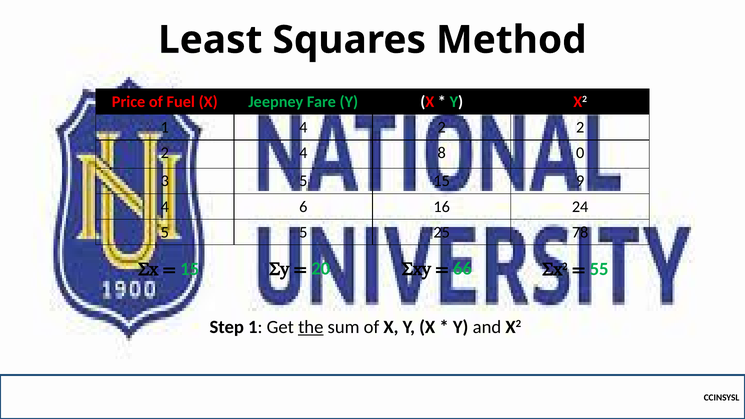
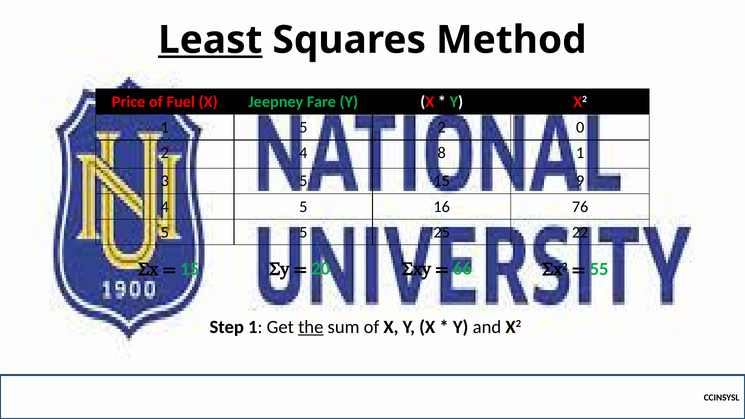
Least underline: none -> present (210, 40)
1 4: 4 -> 5 (303, 127)
2: 2 -> 0 (580, 127)
8 0: 0 -> 1 (580, 153)
4 6: 6 -> 5 (303, 207)
24: 24 -> 76 (580, 207)
78: 78 -> 22 (580, 232)
